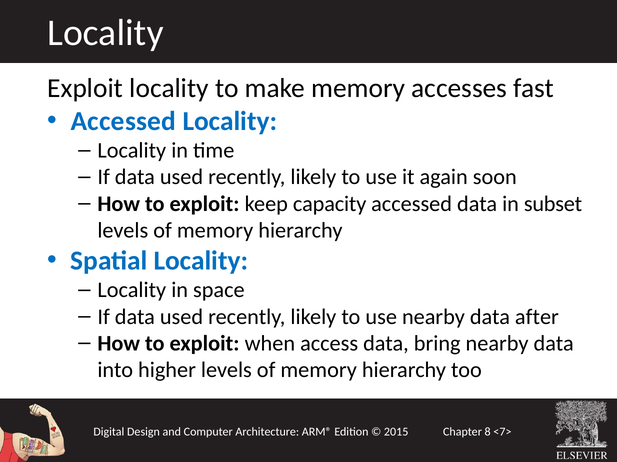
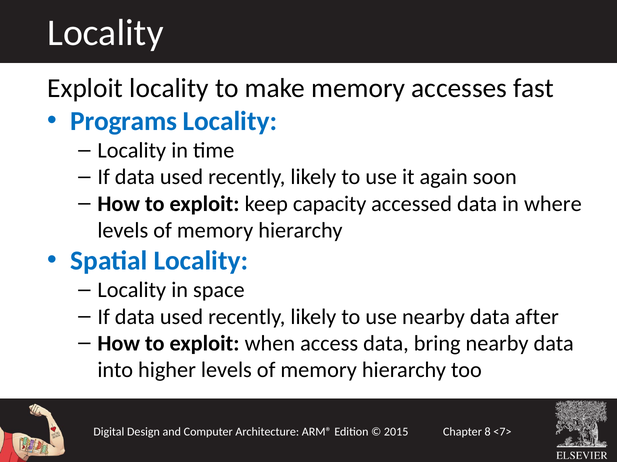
Accessed: Accessed -> Programs (124, 121)
subset: subset -> where (553, 204)
